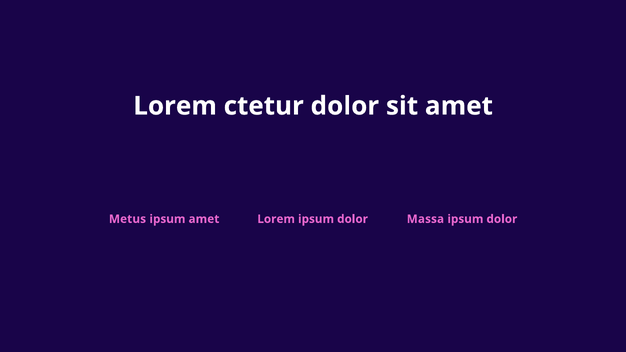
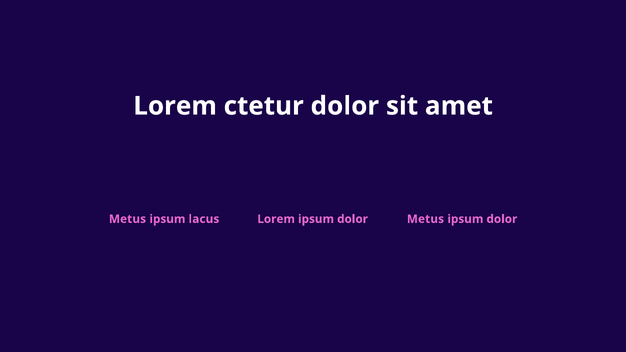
ipsum amet: amet -> lacus (204, 219)
dolor Massa: Massa -> Metus (425, 219)
